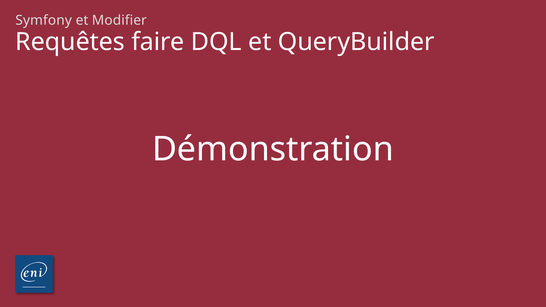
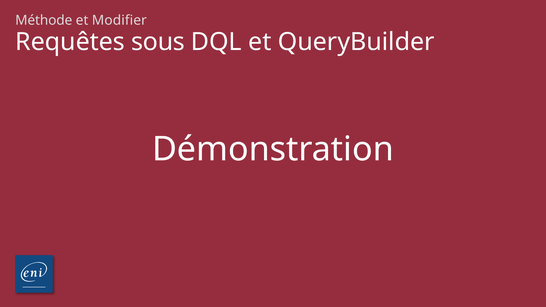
Symfony: Symfony -> Méthode (44, 20)
faire: faire -> sous (158, 42)
